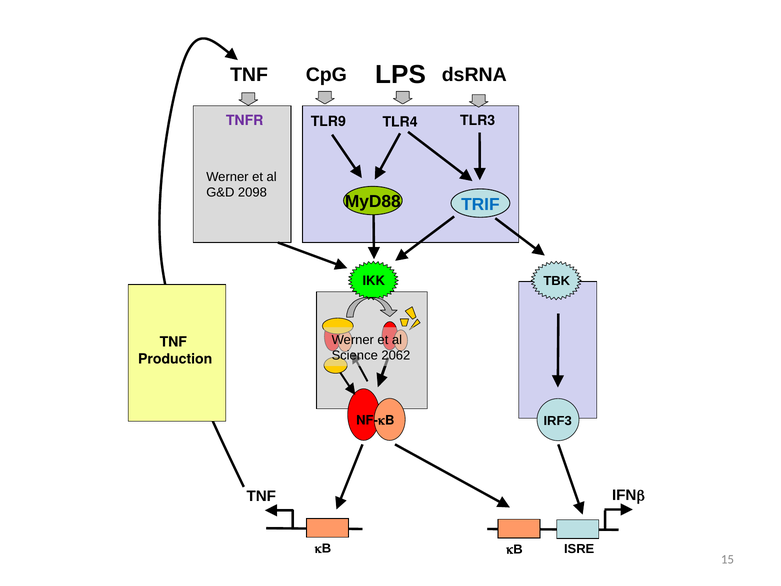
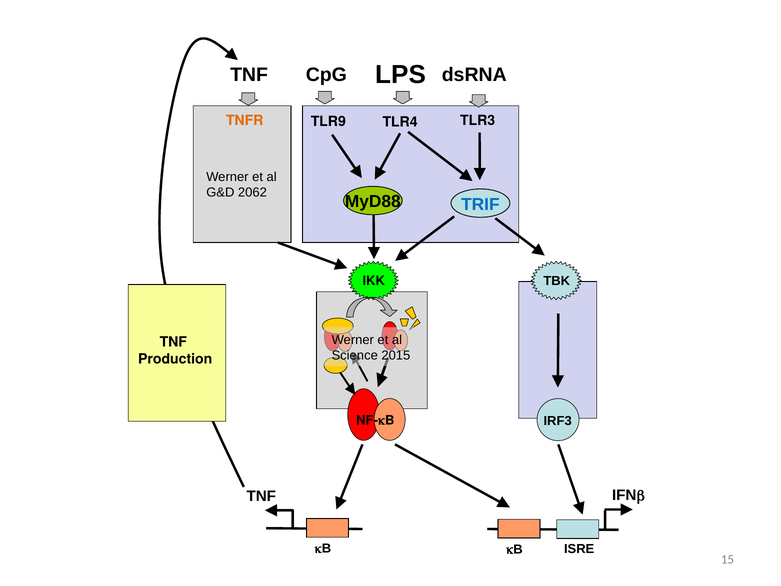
TNFR colour: purple -> orange (245, 121)
2098: 2098 -> 2062 (252, 192)
2062: 2062 -> 2015 (396, 355)
